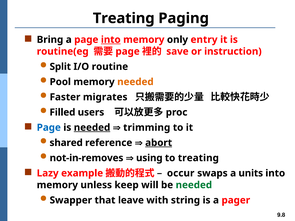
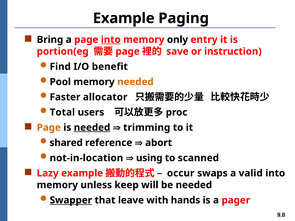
Treating: Treating -> Example (124, 18)
routine(eg: routine(eg -> portion(eg (63, 51)
Split: Split -> Find (60, 67)
routine: routine -> benefit (110, 67)
migrates: migrates -> allocator (105, 97)
Filled: Filled -> Total (62, 112)
Page colour: blue -> orange (49, 128)
abort underline: present -> none (159, 143)
not-in-removes: not-in-removes -> not-in-location (86, 158)
to treating: treating -> scanned (198, 158)
units: units -> valid (251, 173)
needed colour: green -> black (194, 185)
Swapper underline: none -> present (71, 200)
string: string -> hands (186, 200)
